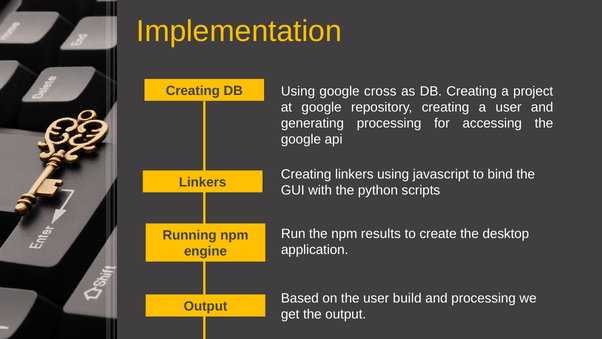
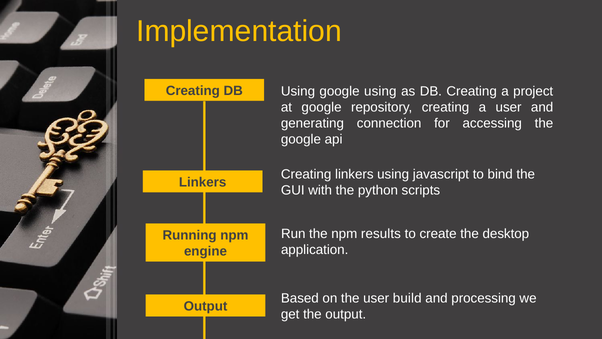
google cross: cross -> using (380, 91)
generating processing: processing -> connection (389, 123)
